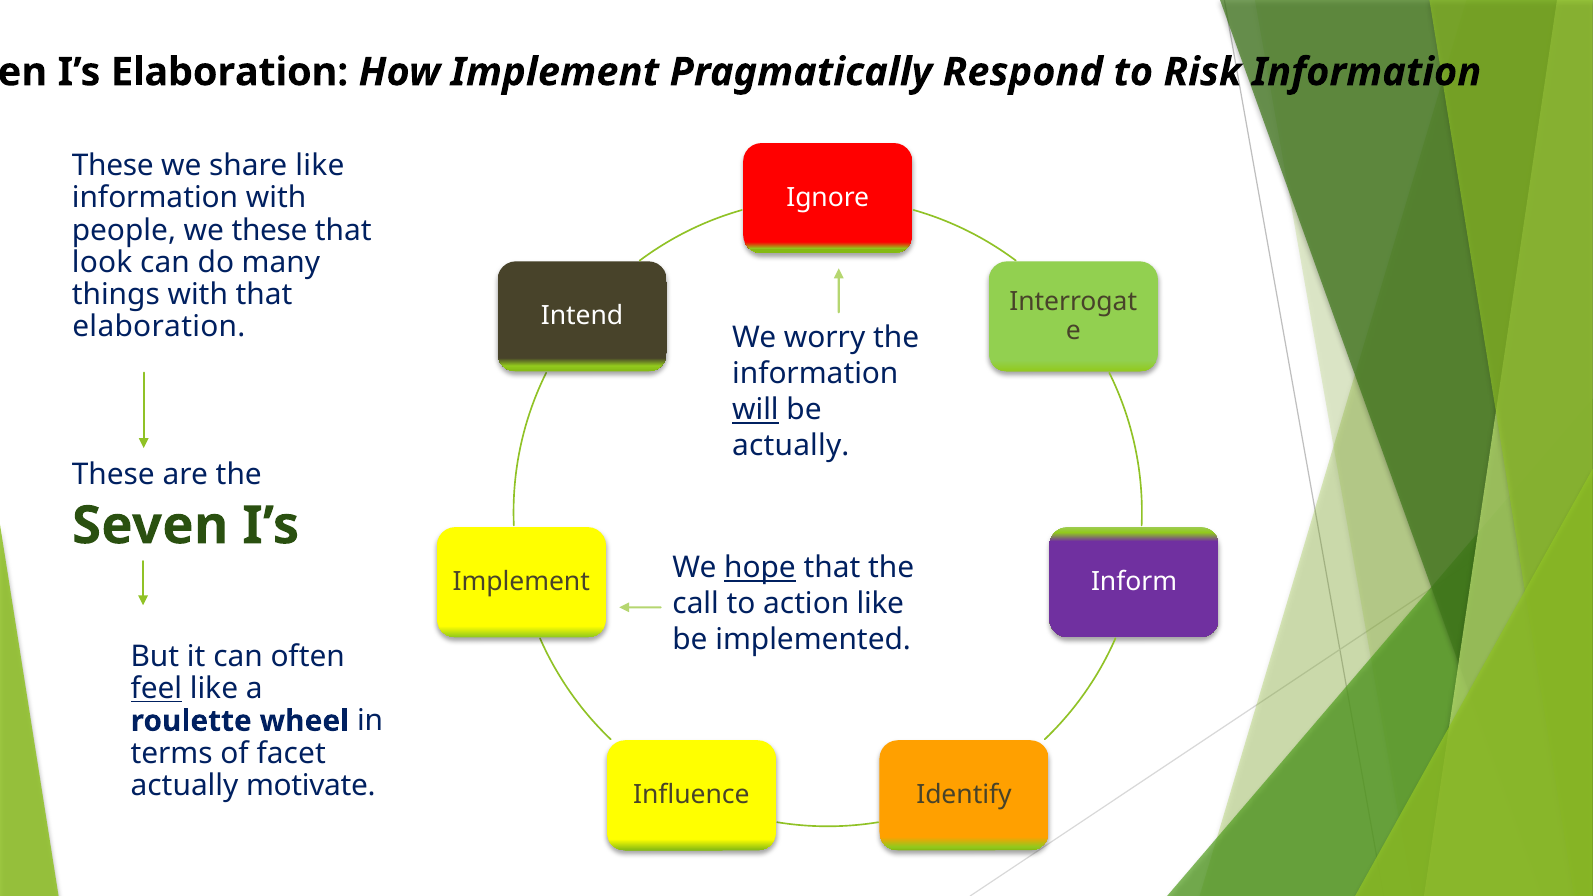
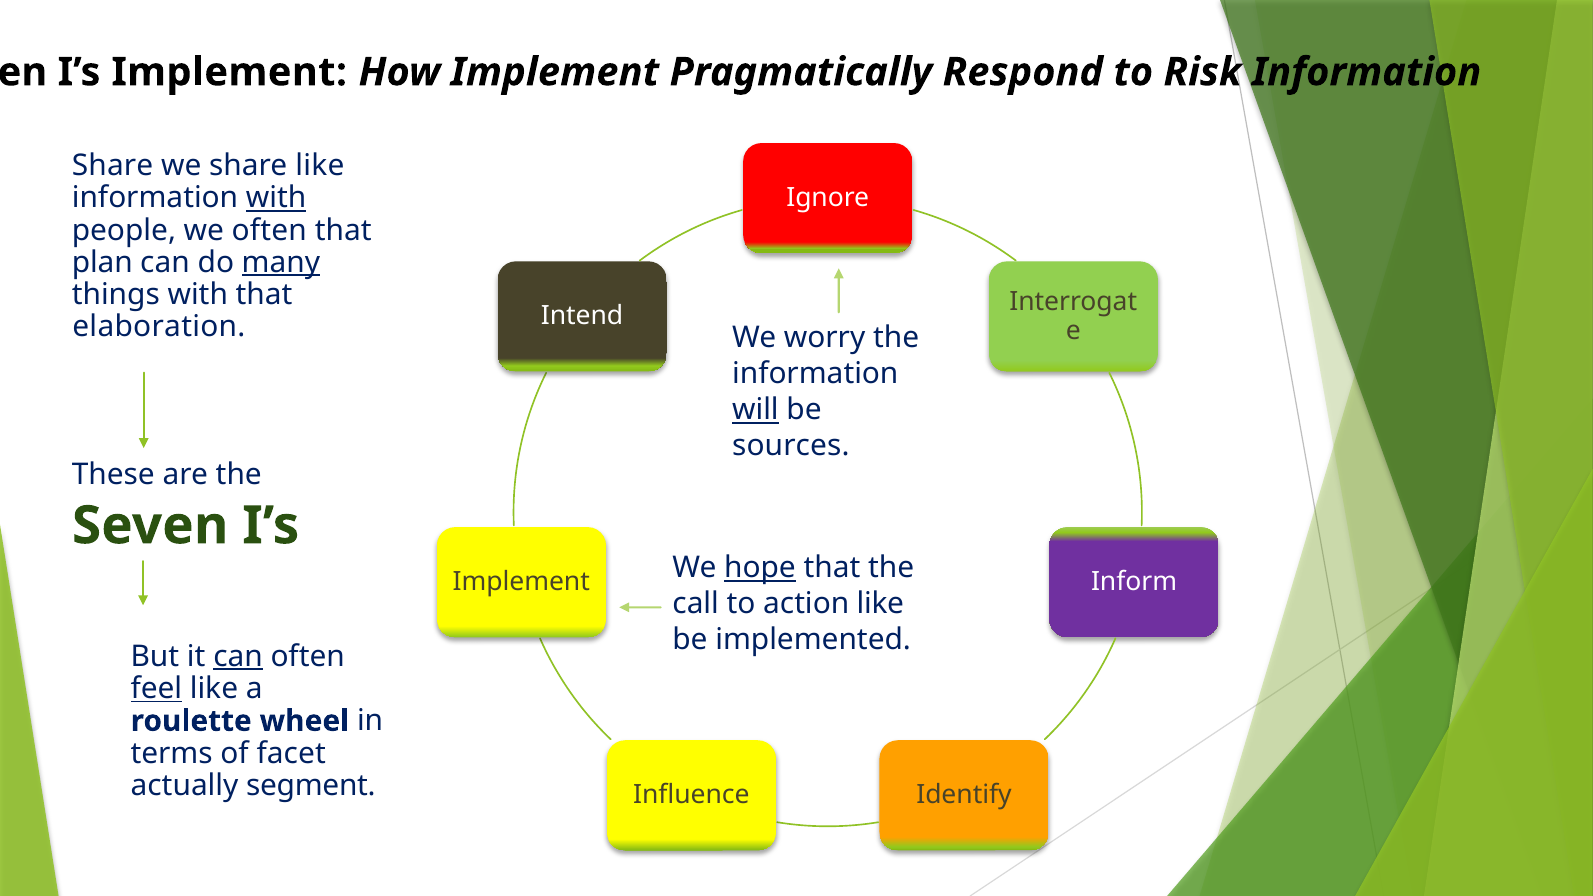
I’s Elaboration: Elaboration -> Implement (229, 72)
These: These -> Share (113, 166)
with underline: none -> present (276, 198)
we these: these -> often (269, 230)
look: look -> plan (102, 262)
many underline: none -> present (281, 262)
actually: actually -> sources (791, 446)
can underline: none -> present (238, 657)
motivate: motivate -> segment (311, 786)
